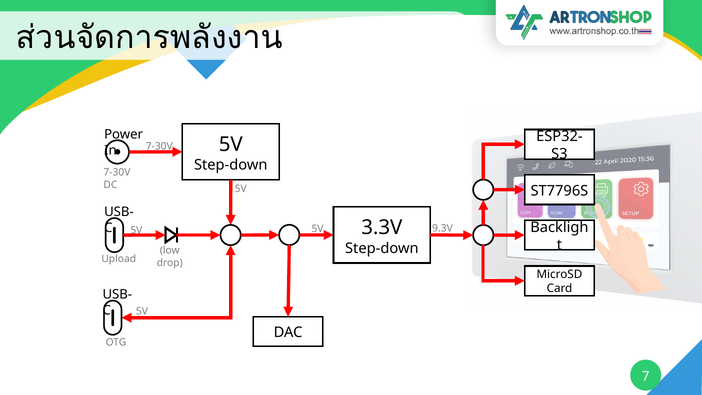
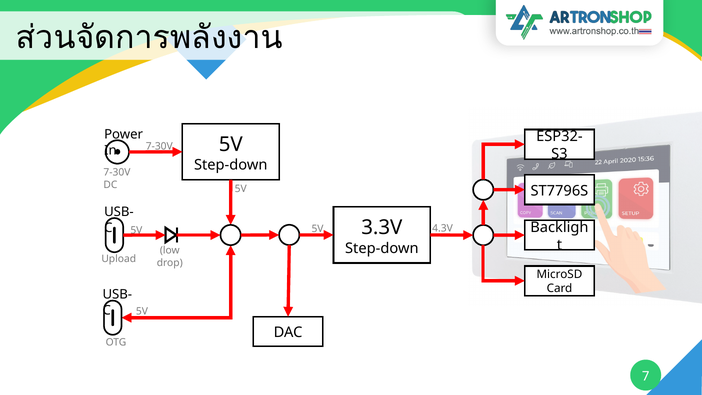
9.3V: 9.3V -> 4.3V (442, 228)
